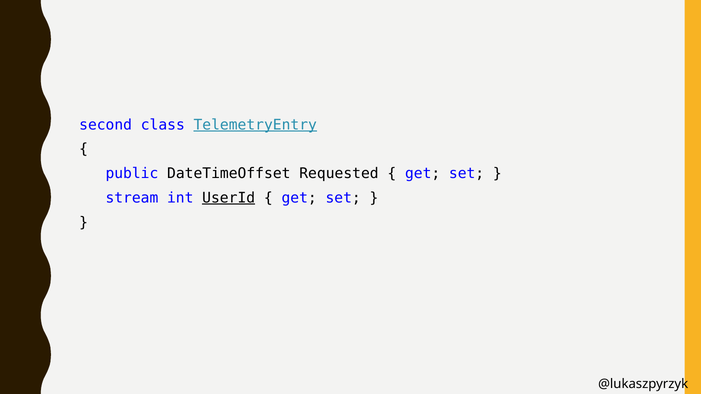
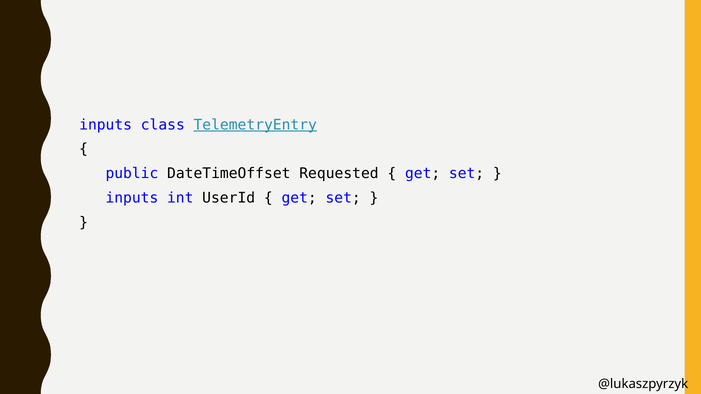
second: second -> inputs (106, 125)
stream: stream -> inputs (132, 198)
UserId underline: present -> none (229, 198)
